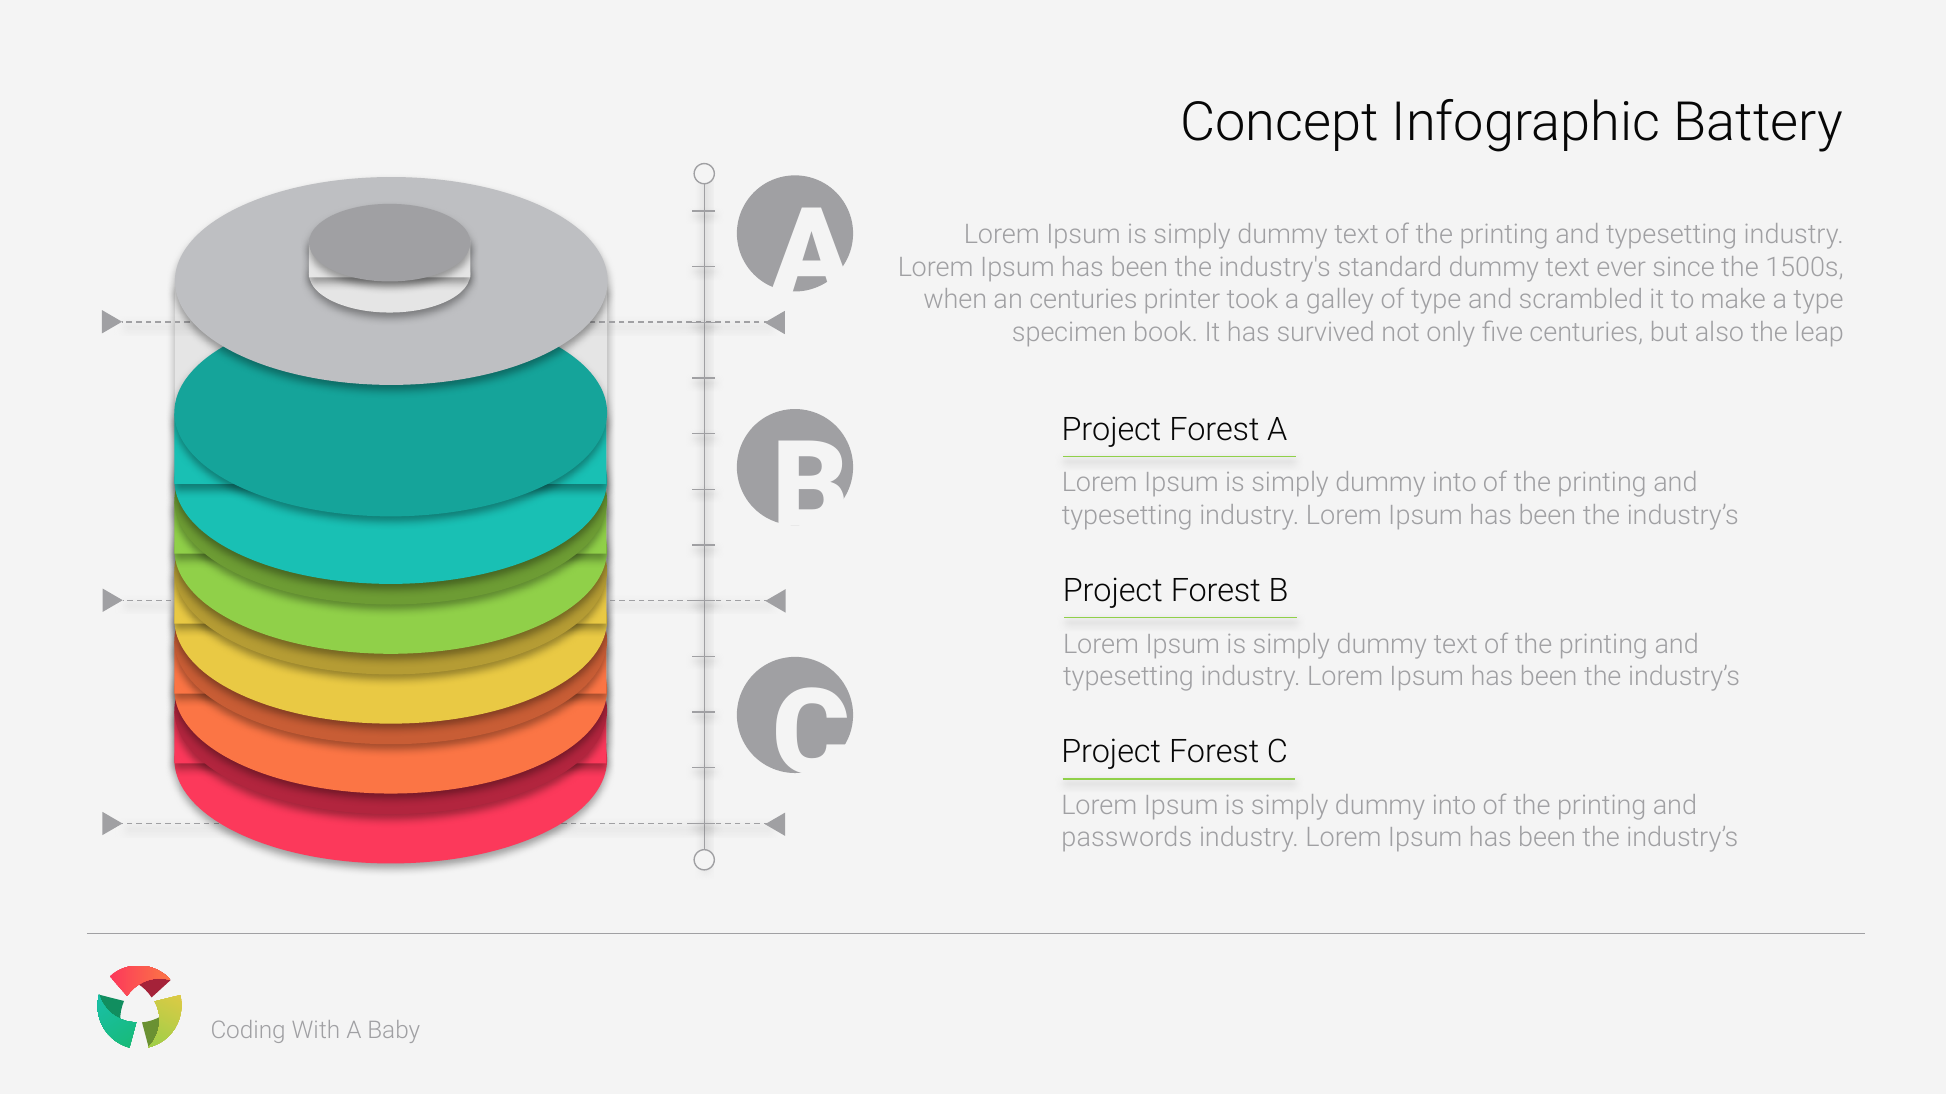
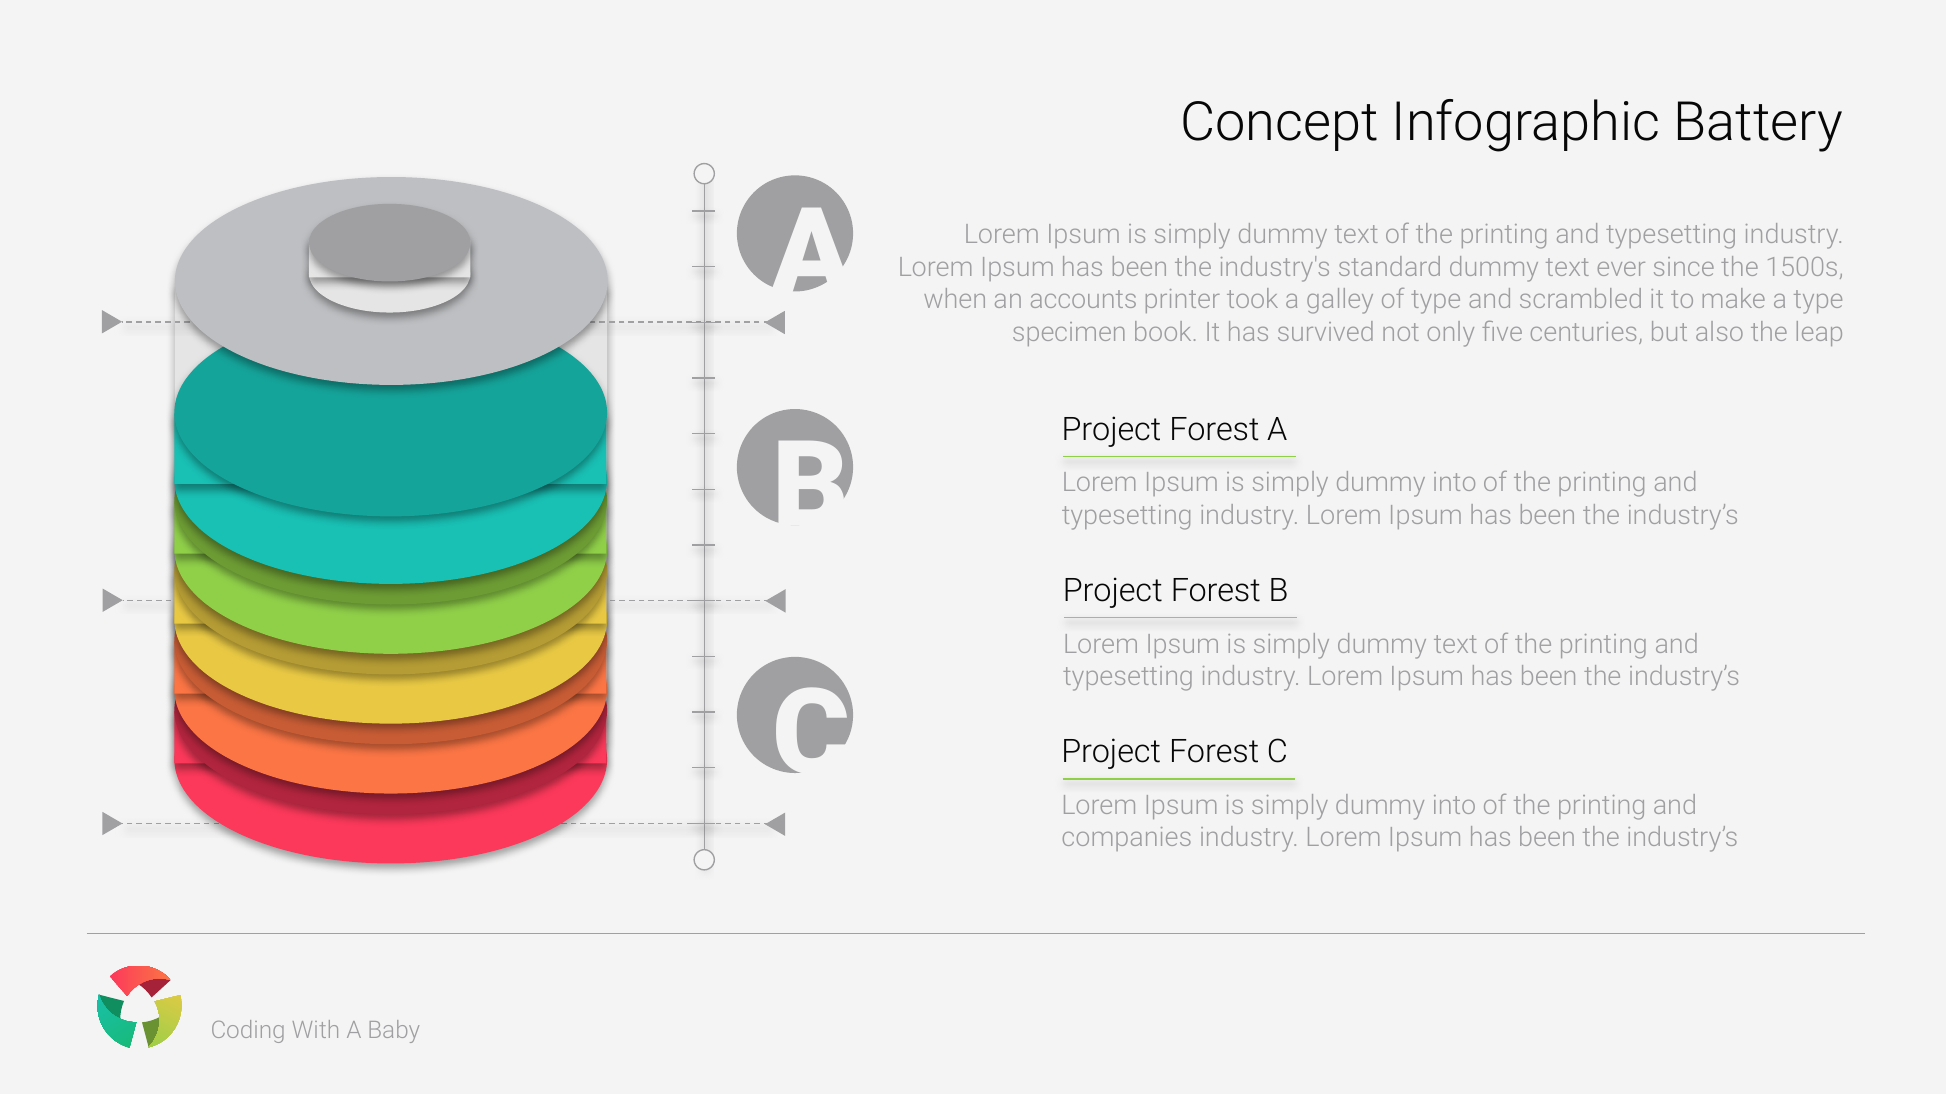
an centuries: centuries -> accounts (1083, 300)
passwords: passwords -> companies (1127, 838)
